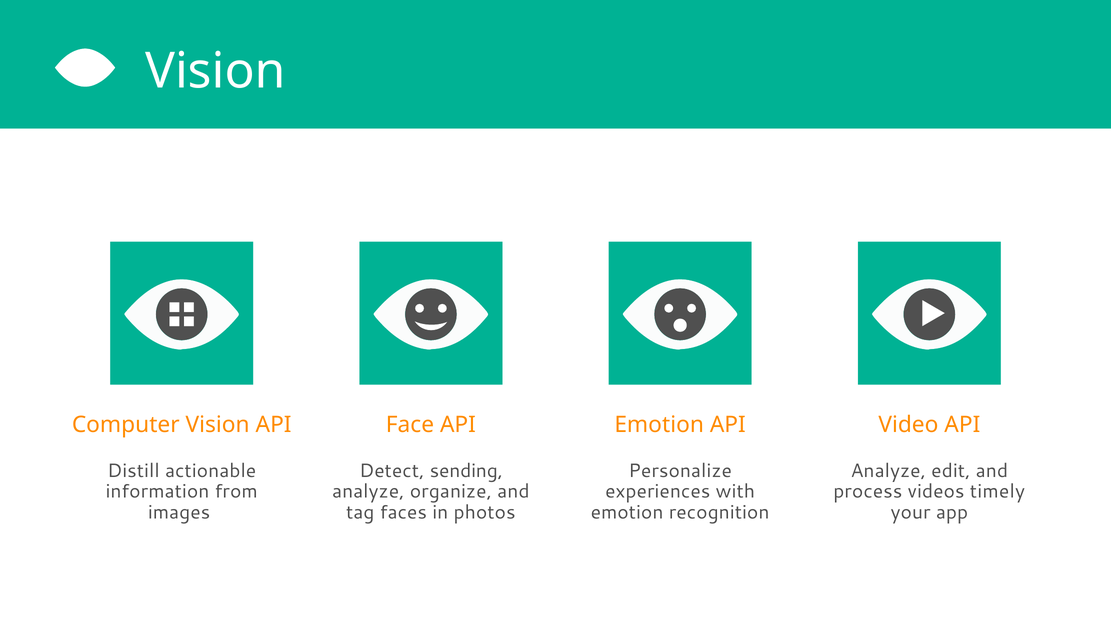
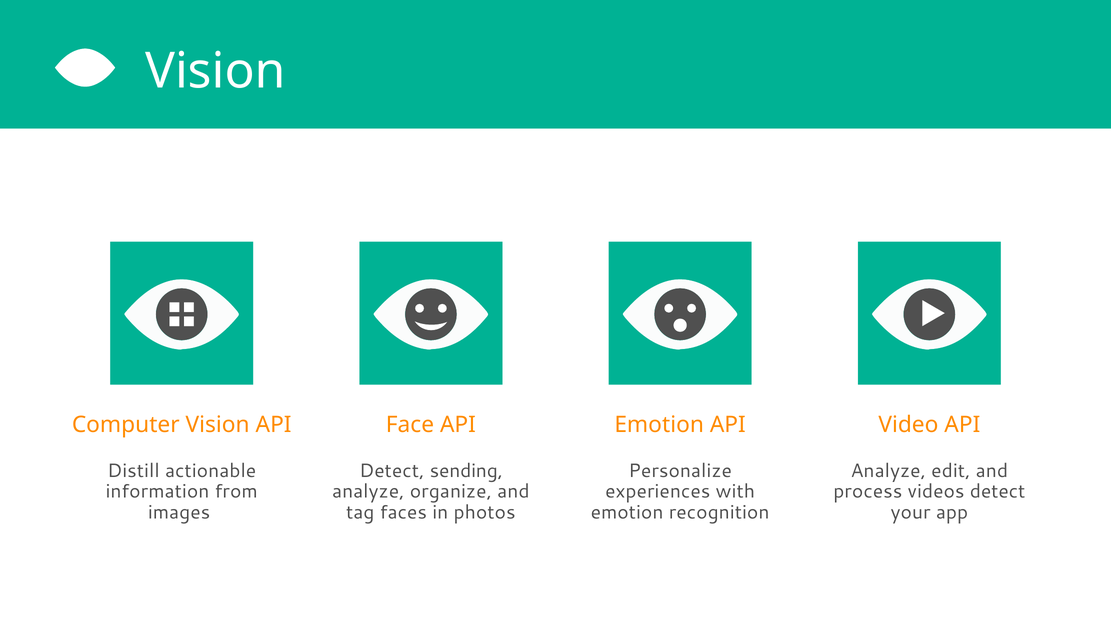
videos timely: timely -> detect (998, 491)
